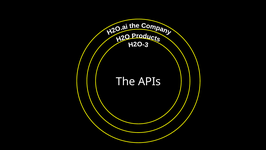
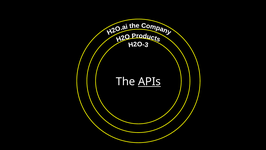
APIs underline: none -> present (149, 81)
